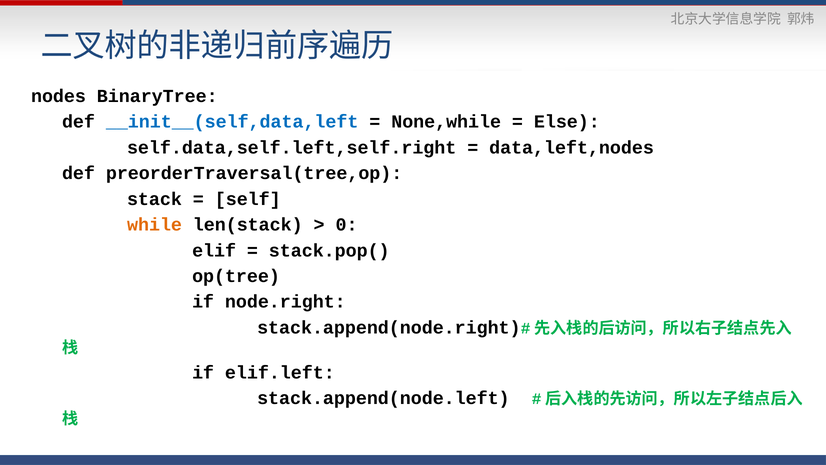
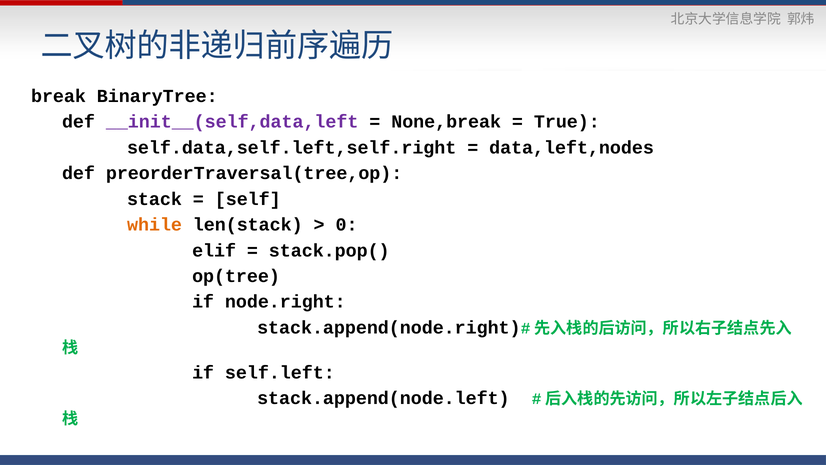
nodes: nodes -> break (59, 96)
__init__(self,data,left colour: blue -> purple (232, 122)
None,while: None,while -> None,break (446, 122)
Else: Else -> True (567, 122)
elif.left: elif.left -> self.left (280, 372)
